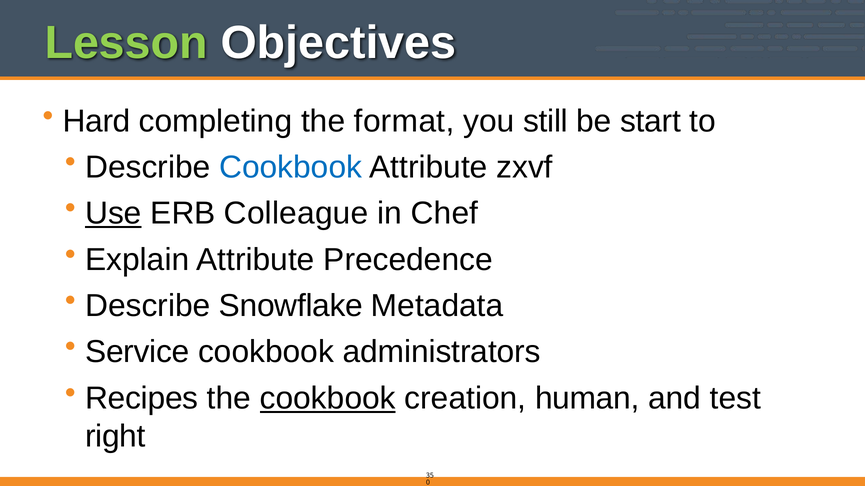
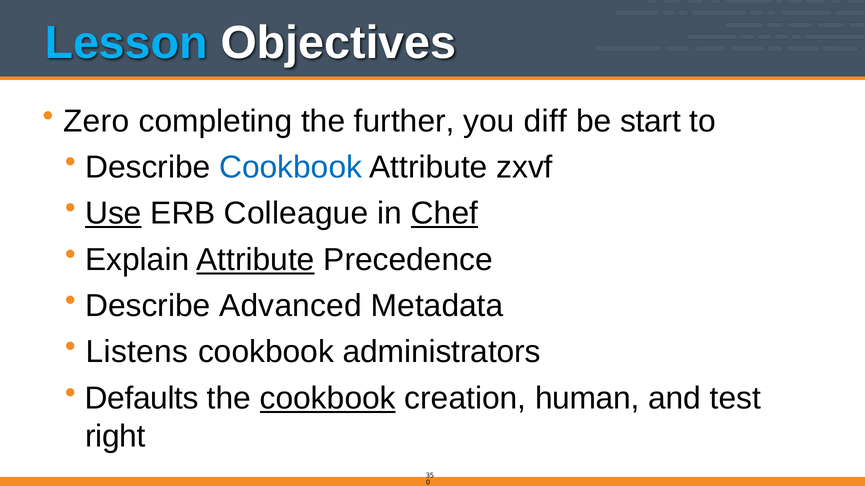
Lesson colour: light green -> light blue (126, 43)
Hard: Hard -> Zero (96, 121)
format: format -> further (404, 121)
still: still -> diff (545, 121)
Chef underline: none -> present (444, 214)
Attribute underline: none -> present (255, 260)
Snowflake: Snowflake -> Advanced (291, 306)
Service: Service -> Listens (137, 352)
Recipes: Recipes -> Defaults (142, 399)
